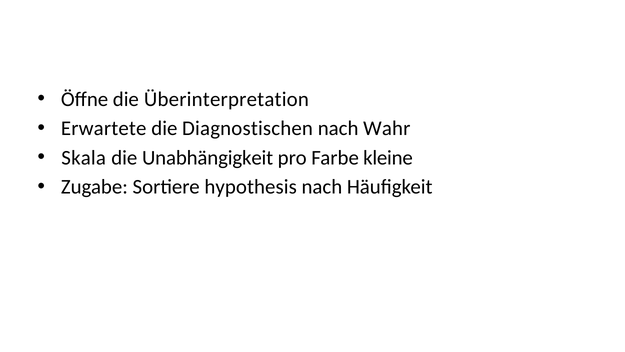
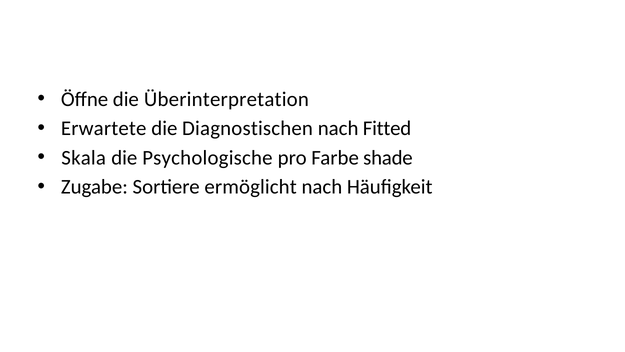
Wahr: Wahr -> Fitted (387, 128)
Unabhängigkeit: Unabhängigkeit -> Psychologische (207, 157)
kleine: kleine -> shade (388, 157)
hypothesis: hypothesis -> ermöglicht (251, 187)
